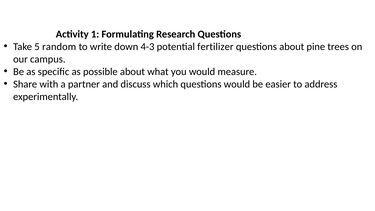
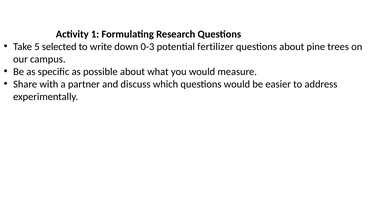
random: random -> selected (59, 47)
4-3: 4-3 -> 0-3 (147, 47)
